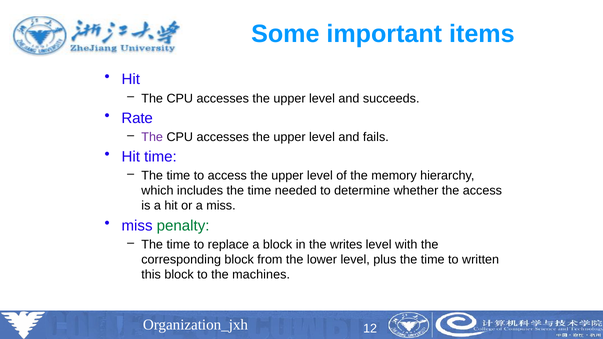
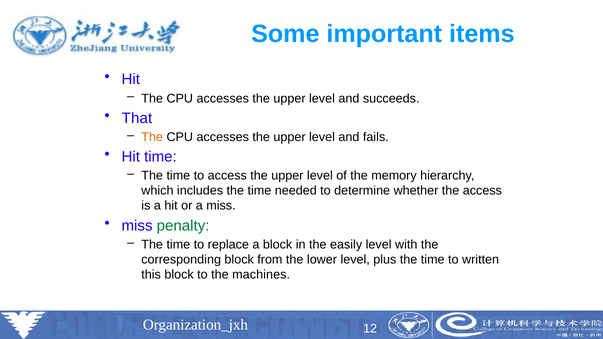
Rate: Rate -> That (137, 118)
The colour: purple -> orange (152, 137)
writes: writes -> easily (346, 245)
